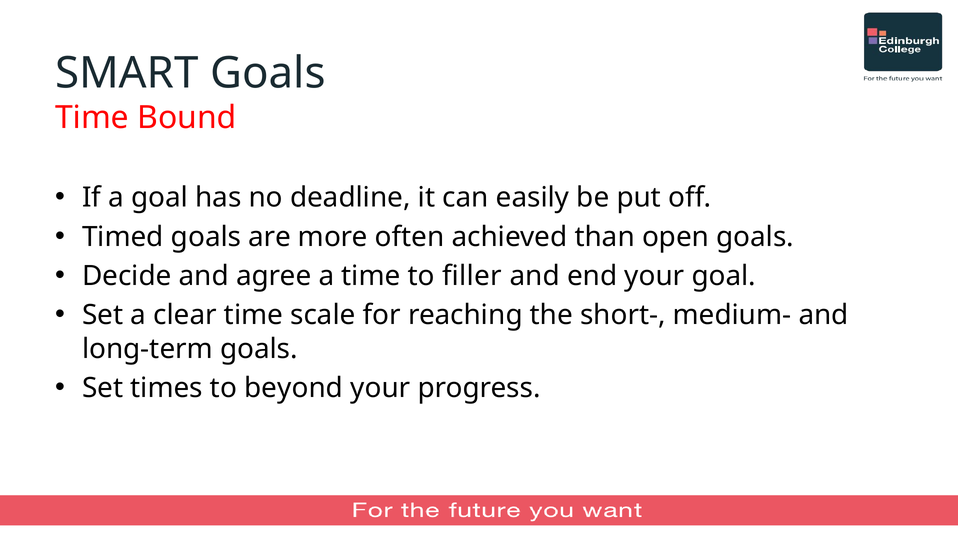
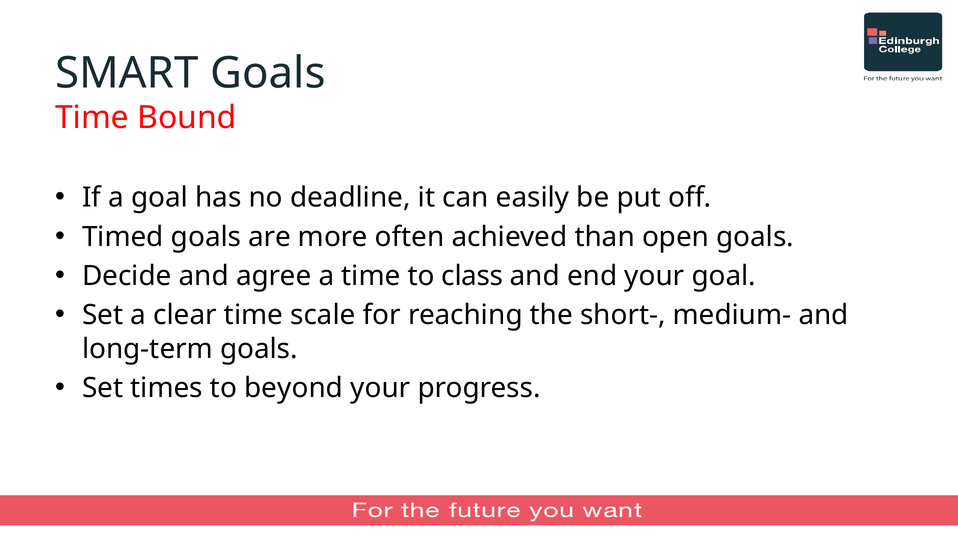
filler: filler -> class (472, 276)
